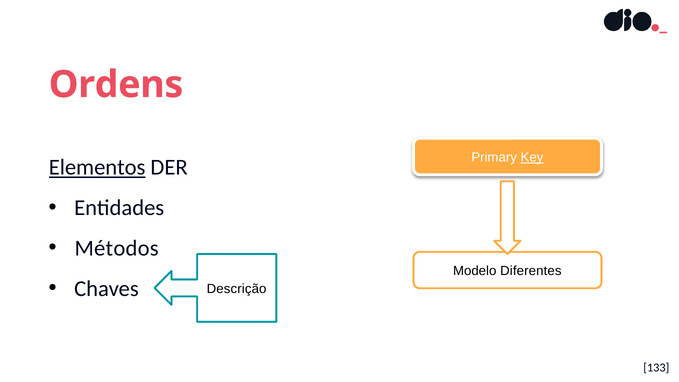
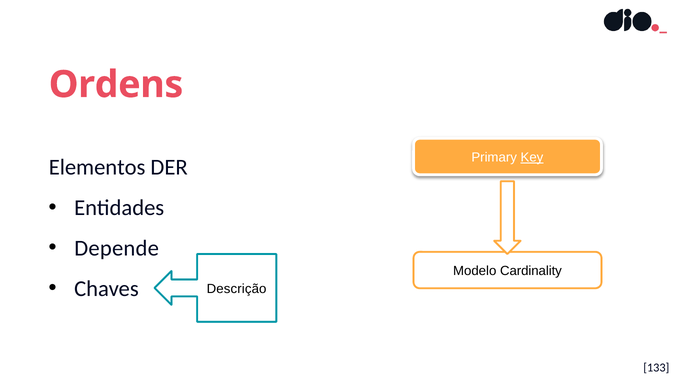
Elementos underline: present -> none (97, 167)
Métodos: Métodos -> Depende (117, 248)
Diferentes: Diferentes -> Cardinality (531, 271)
